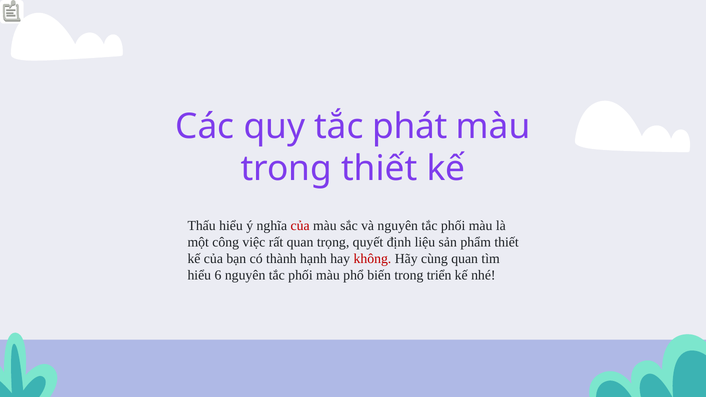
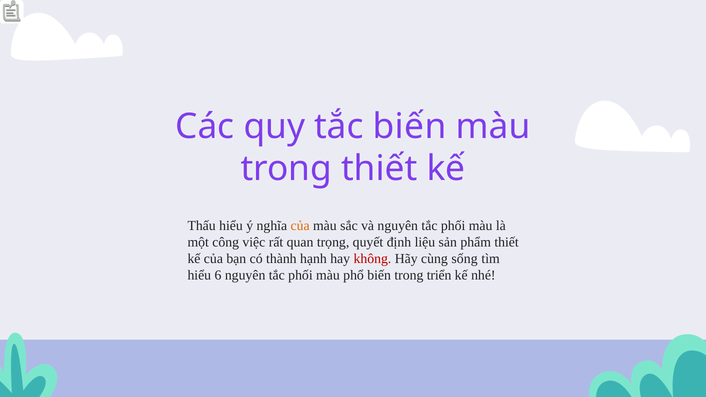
tắc phát: phát -> biến (410, 126)
của colour: red -> orange (300, 226)
cùng quan: quan -> sống (465, 259)
